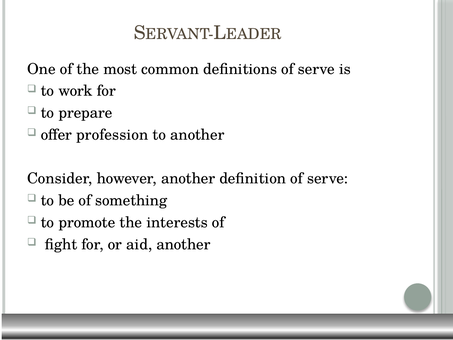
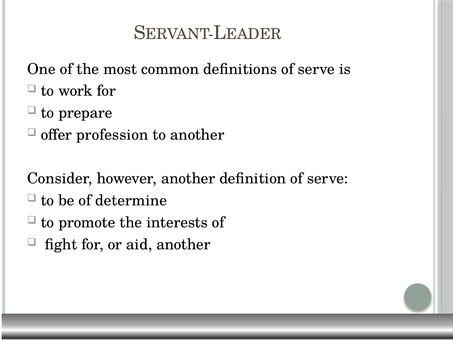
something: something -> determine (131, 200)
